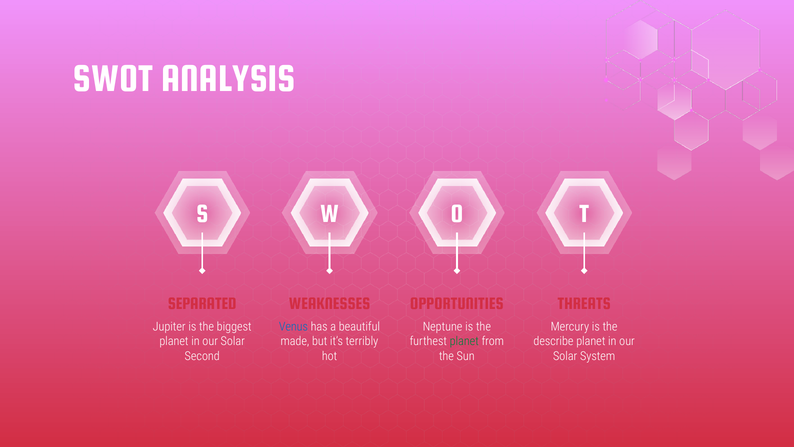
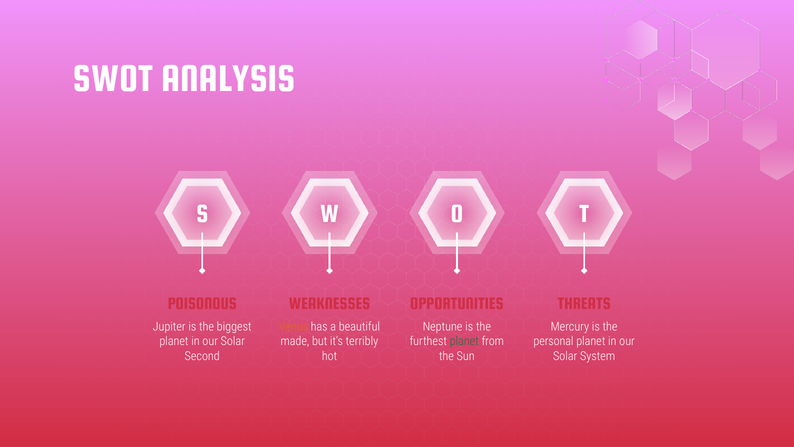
SEPARATED: SEPARATED -> POISONOUS (202, 303)
Venus colour: blue -> orange (293, 327)
describe: describe -> personal (554, 341)
